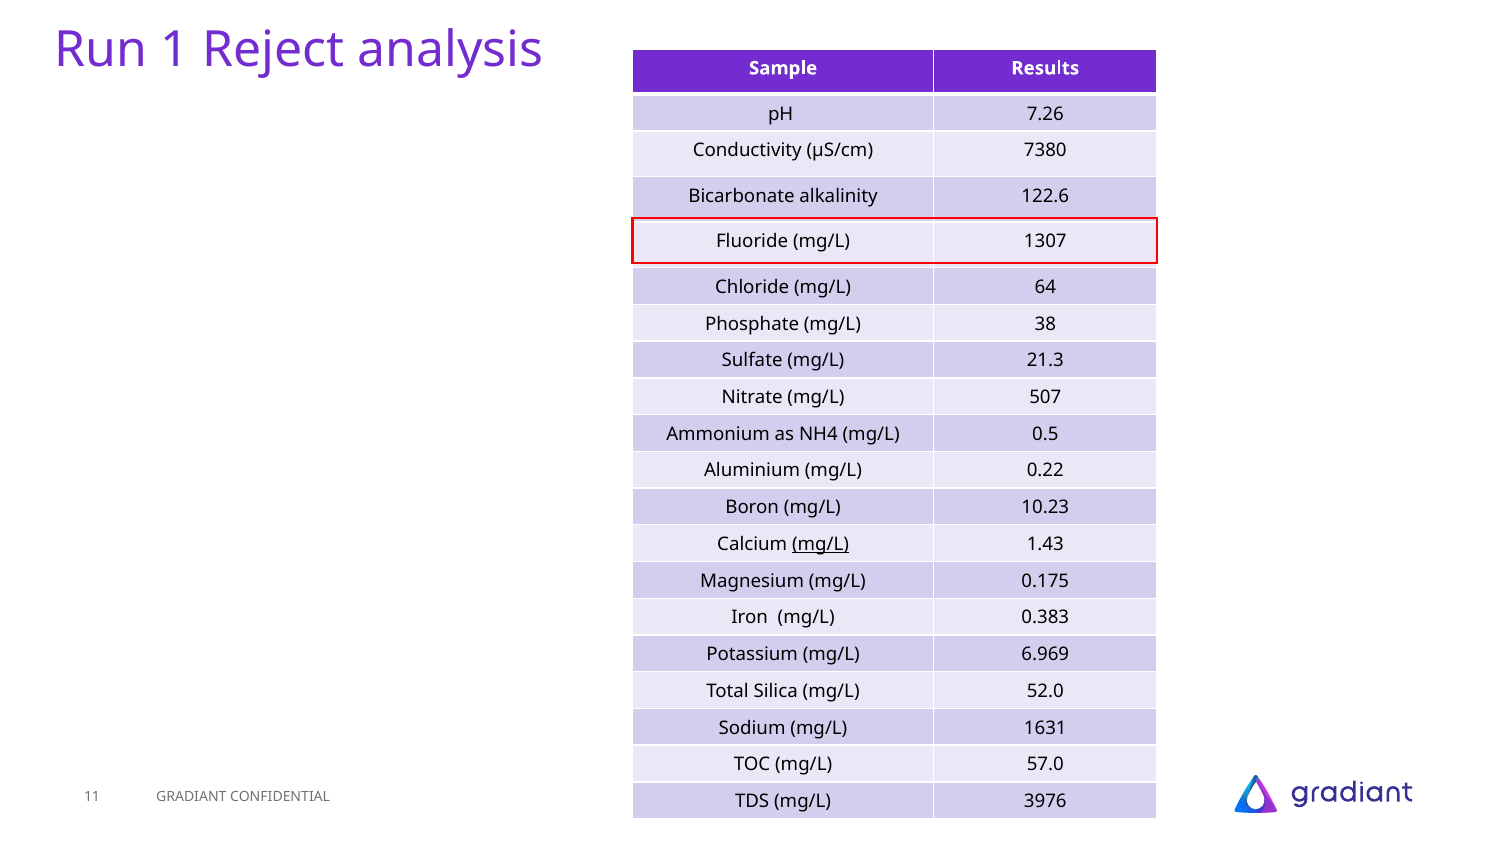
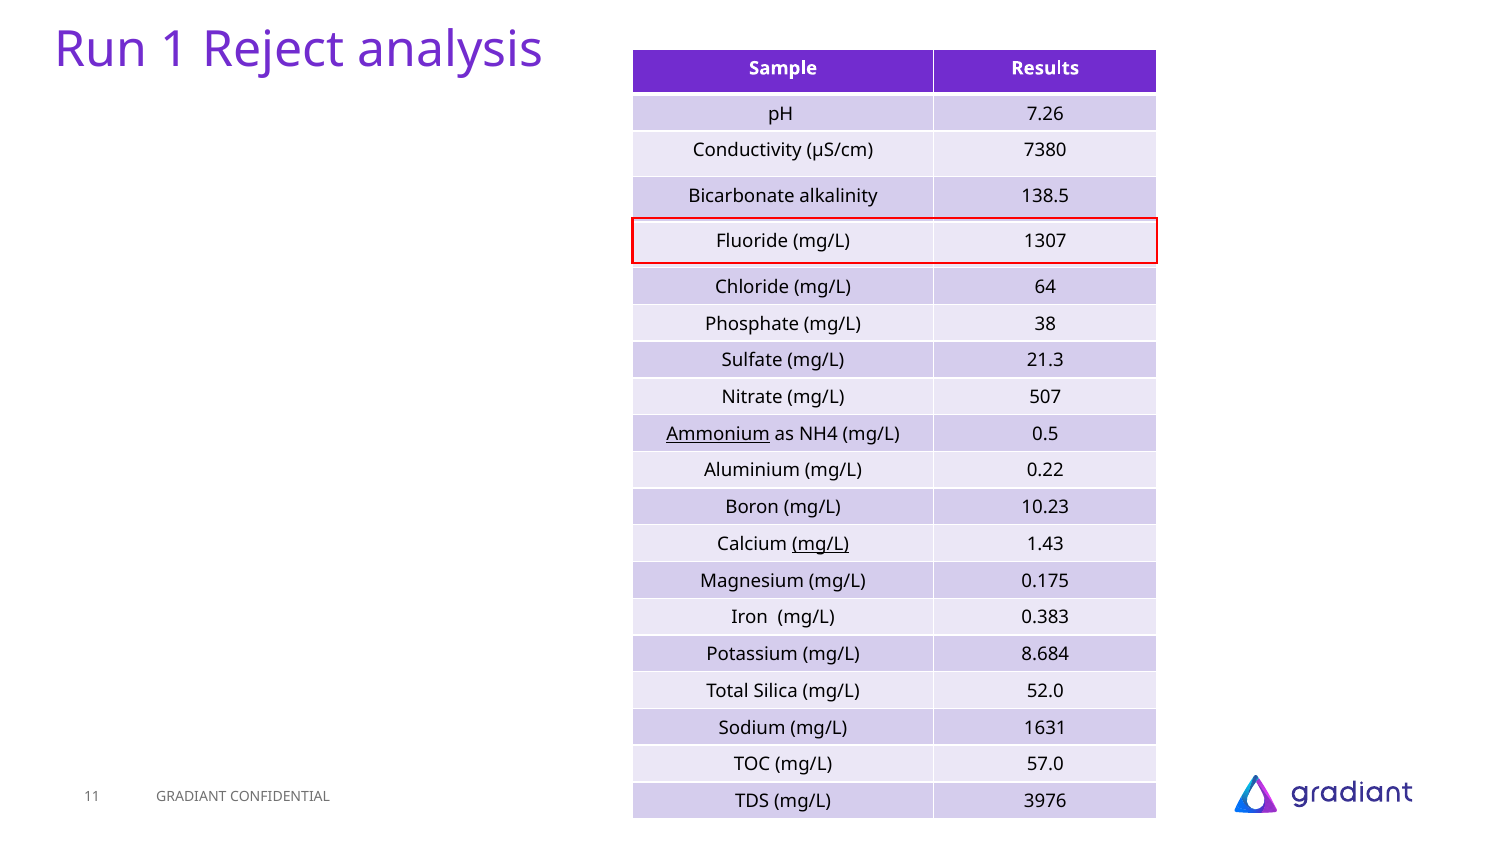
122.6: 122.6 -> 138.5 (1045, 196)
Ammonium underline: none -> present (718, 434)
6.969: 6.969 -> 8.684 (1045, 655)
